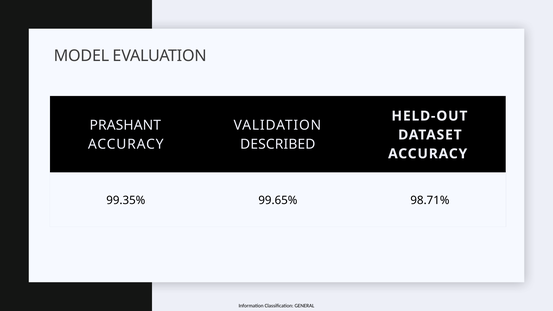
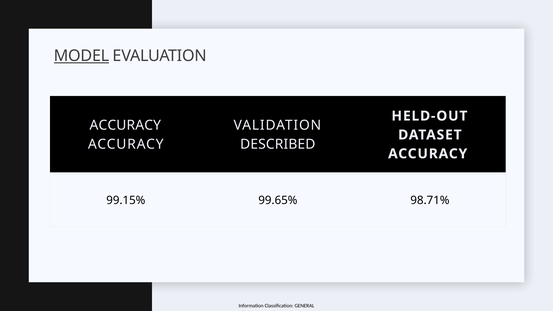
MODEL underline: none -> present (82, 56)
PRASHANT: PRASHANT -> ACCURACY (125, 125)
99.35%: 99.35% -> 99.15% (126, 200)
